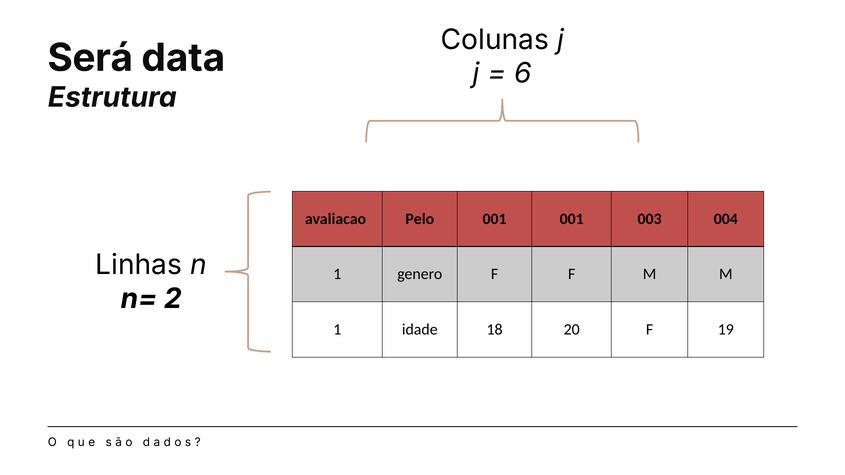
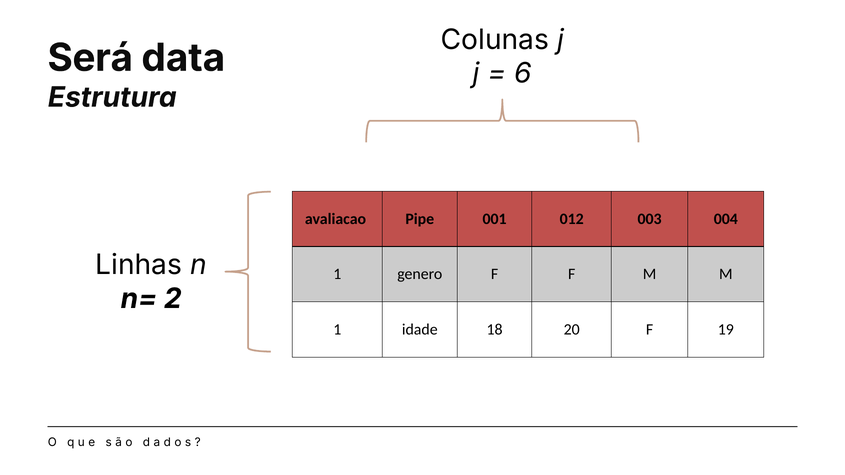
Pelo: Pelo -> Pipe (420, 219)
001 001: 001 -> 012 (572, 219)
